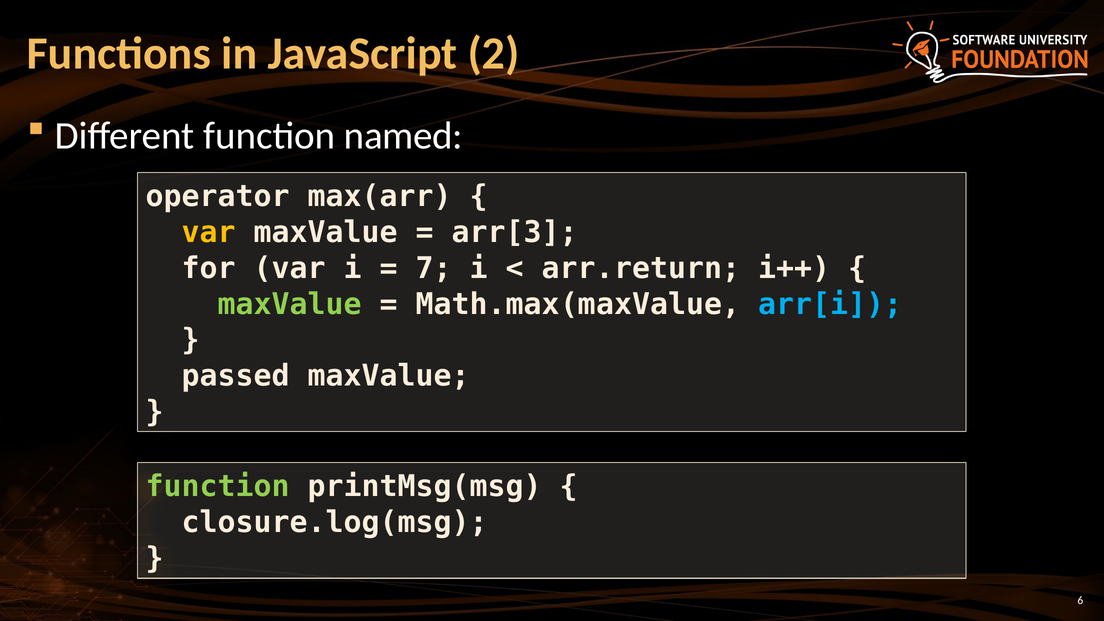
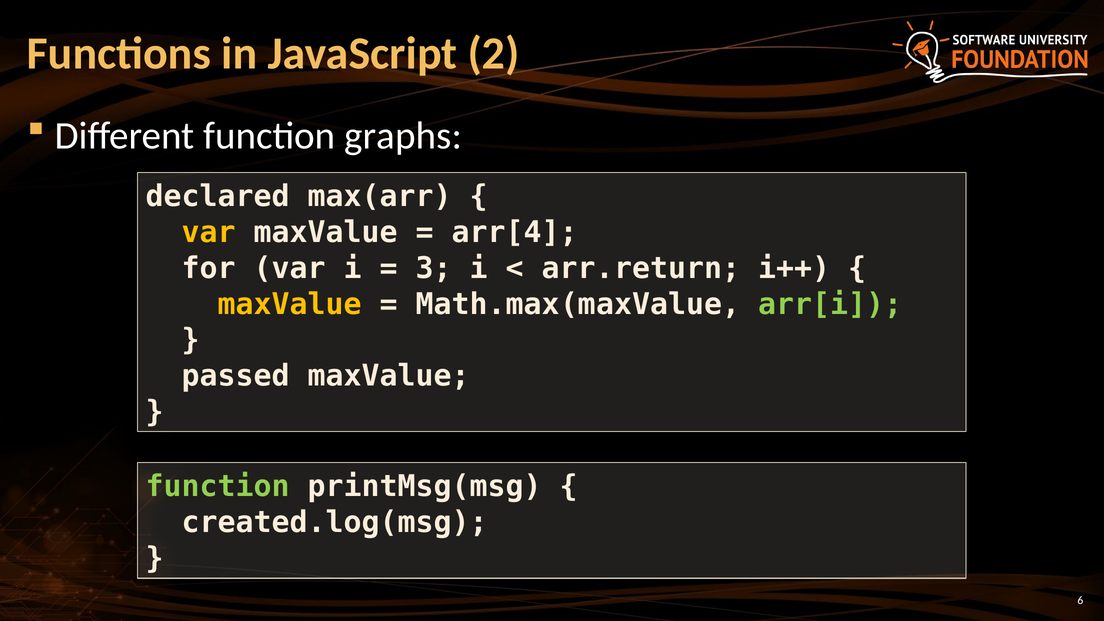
named: named -> graphs (403, 136)
operator: operator -> declared (218, 197)
arr[3: arr[3 -> arr[4 (515, 232)
7: 7 -> 3 (434, 268)
maxValue colour: light green -> yellow (290, 304)
arr[i colour: light blue -> light green (830, 304)
closure.log(msg: closure.log(msg -> created.log(msg (335, 523)
